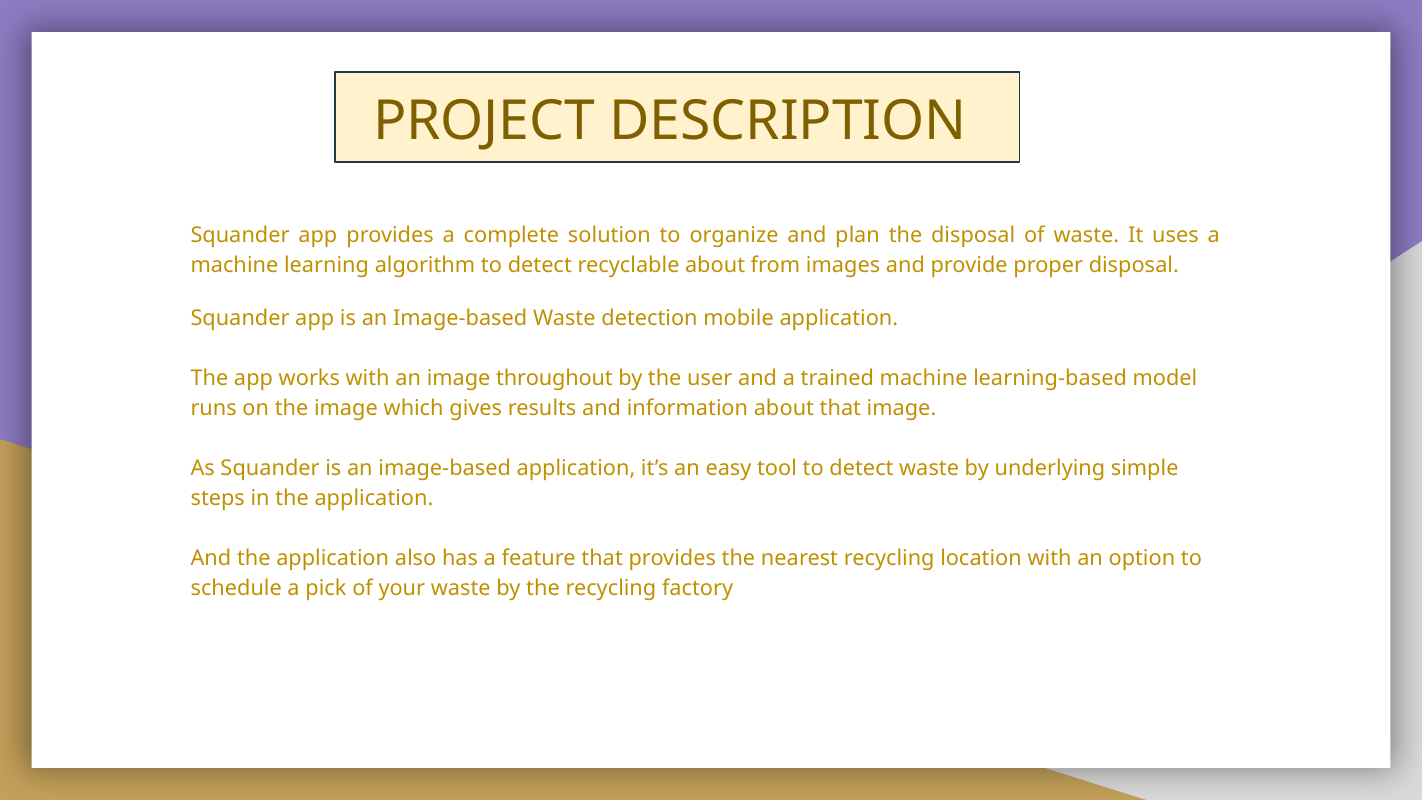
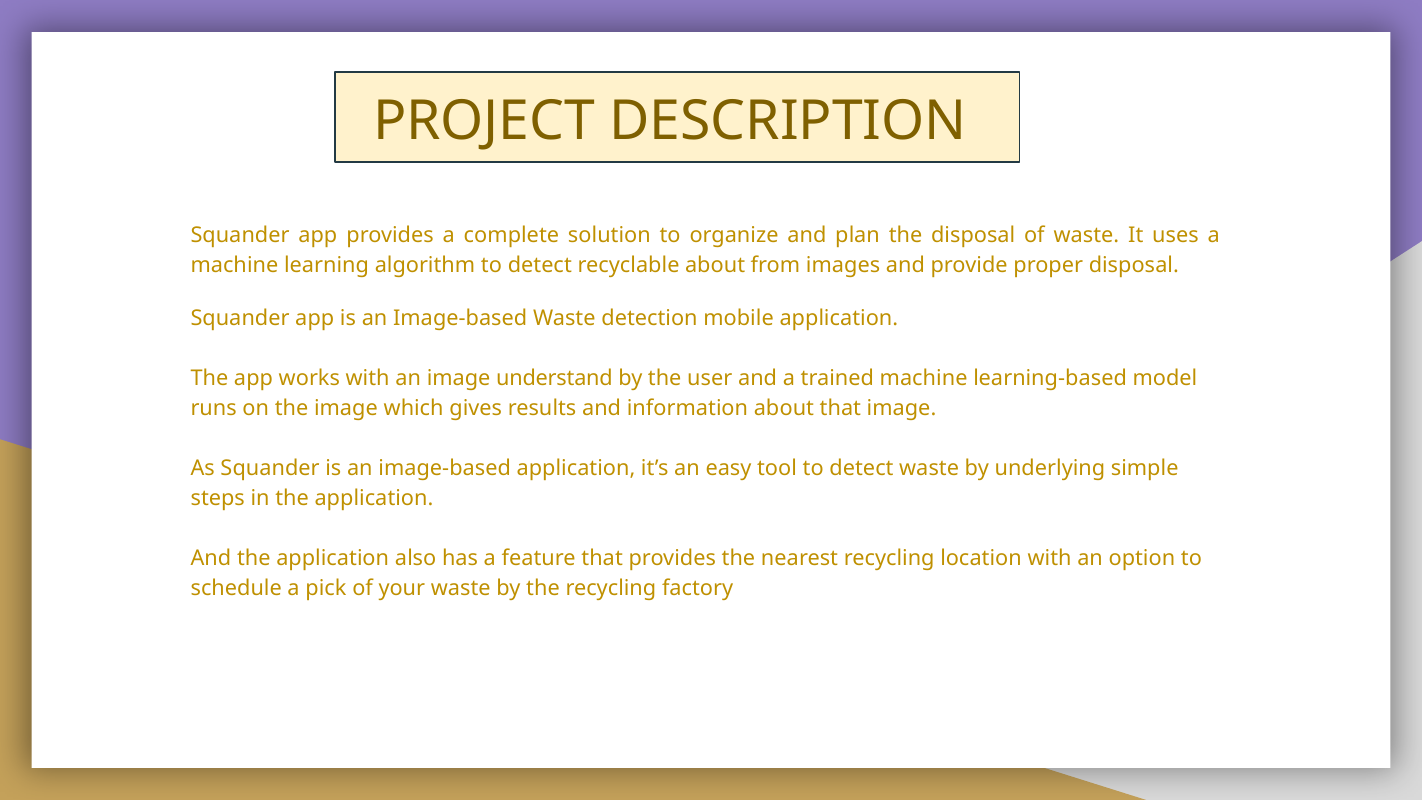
throughout: throughout -> understand (554, 379)
